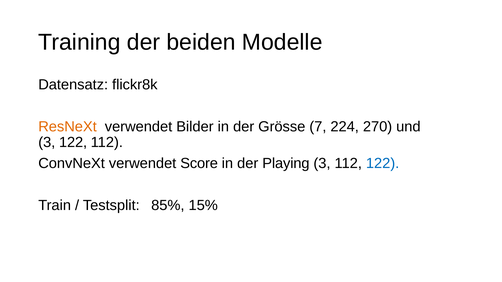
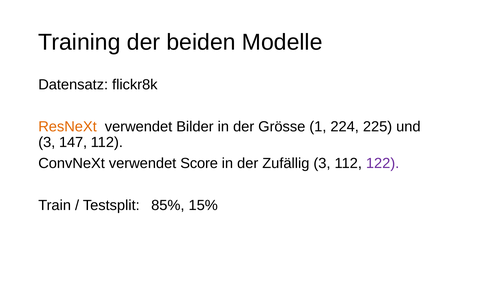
7: 7 -> 1 (318, 127)
270: 270 -> 225 (378, 127)
3 122: 122 -> 147 (73, 143)
Playing: Playing -> Zufällig (286, 164)
122 colour: blue -> purple (383, 164)
